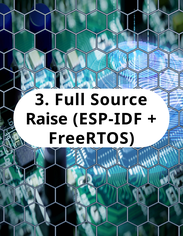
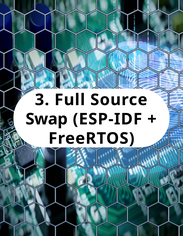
Raise: Raise -> Swap (47, 120)
